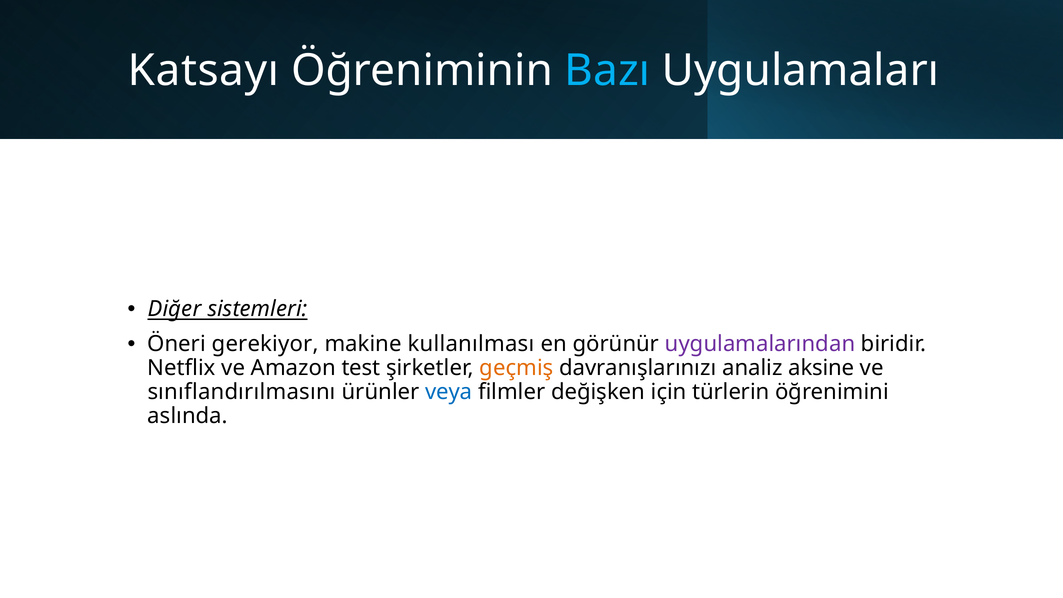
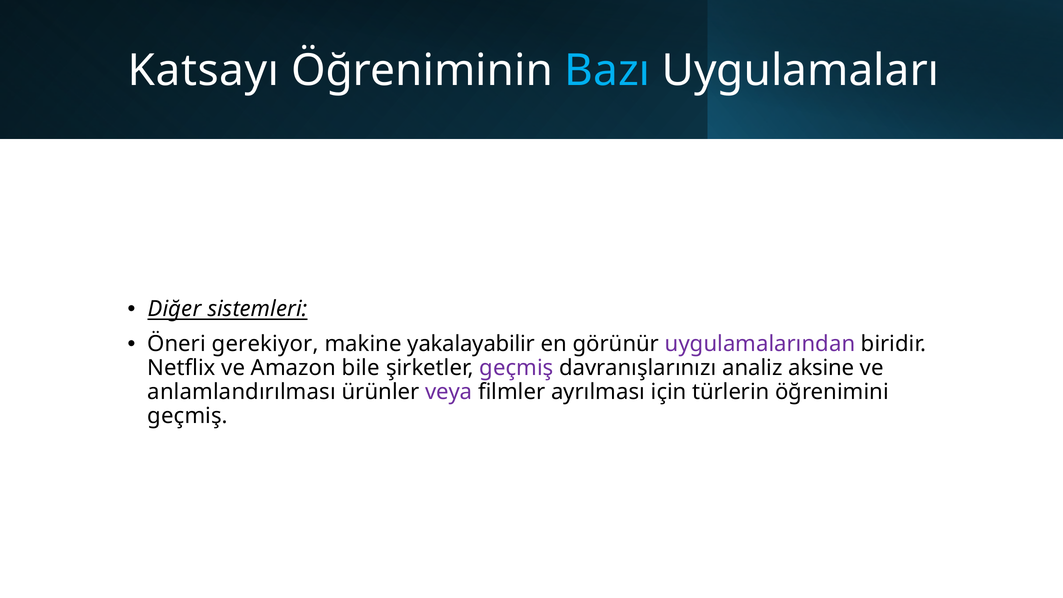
kullanılması: kullanılması -> yakalayabilir (471, 344)
test: test -> bile (361, 368)
geçmiş colour: orange -> purple (516, 368)
sınıflandırılmasını: sınıflandırılmasını -> anlamlandırılması (242, 392)
veya colour: blue -> purple (449, 392)
değişken: değişken -> ayrılması (598, 392)
aslında: aslında -> geçmiş (188, 416)
